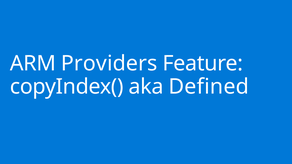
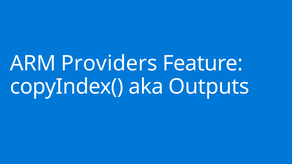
Defined: Defined -> Outputs (209, 87)
